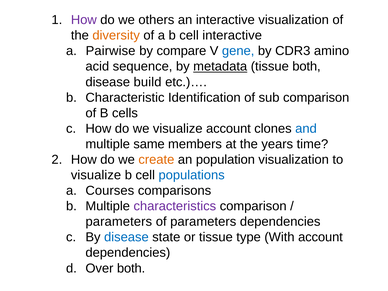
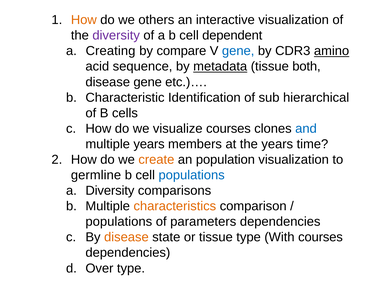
How colour: purple -> orange (84, 20)
diversity colour: orange -> purple (116, 35)
cell interactive: interactive -> dependent (232, 35)
Pairwise: Pairwise -> Creating (111, 51)
amino underline: none -> present (332, 51)
disease build: build -> gene (148, 82)
sub comparison: comparison -> hierarchical (316, 98)
visualize account: account -> courses (228, 129)
multiple same: same -> years (149, 144)
visualize: visualize -> germline (96, 175)
a Courses: Courses -> Diversity (110, 191)
characteristics colour: purple -> orange (175, 206)
parameters: parameters -> populations (119, 222)
disease colour: blue -> orange (126, 237)
With account: account -> courses (320, 237)
Over both: both -> type (131, 268)
